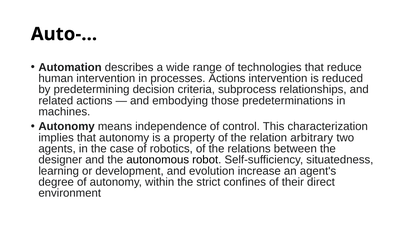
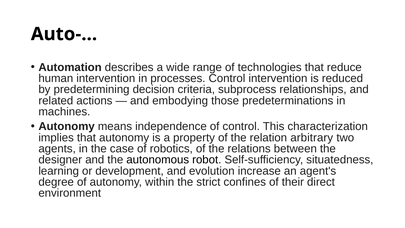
processes Actions: Actions -> Control (227, 78)
